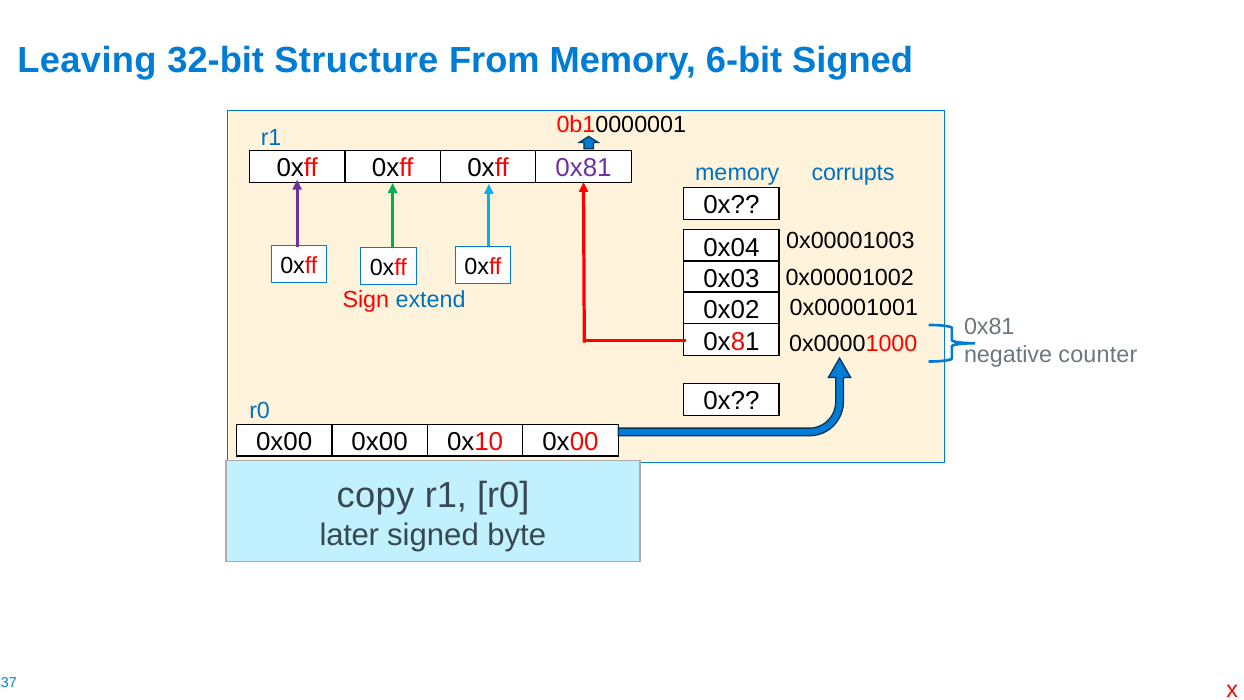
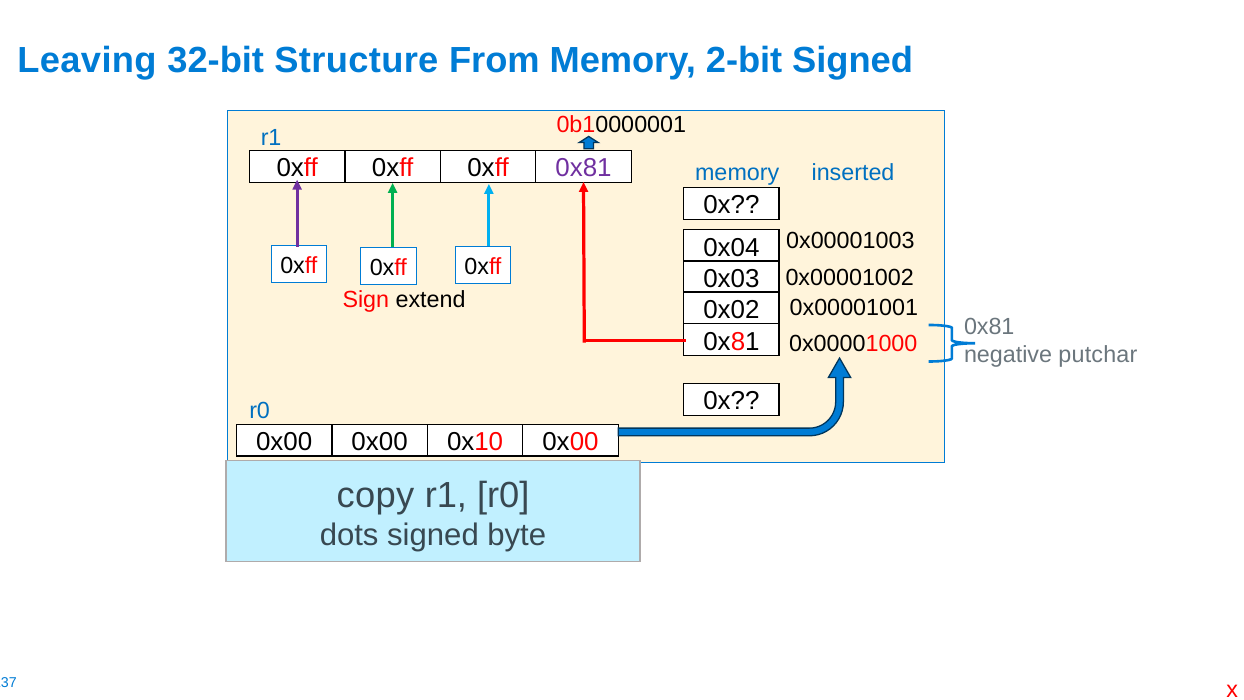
6-bit: 6-bit -> 2-bit (744, 61)
corrupts: corrupts -> inserted (853, 173)
extend colour: blue -> black (431, 299)
counter: counter -> putchar (1098, 355)
later: later -> dots (349, 535)
